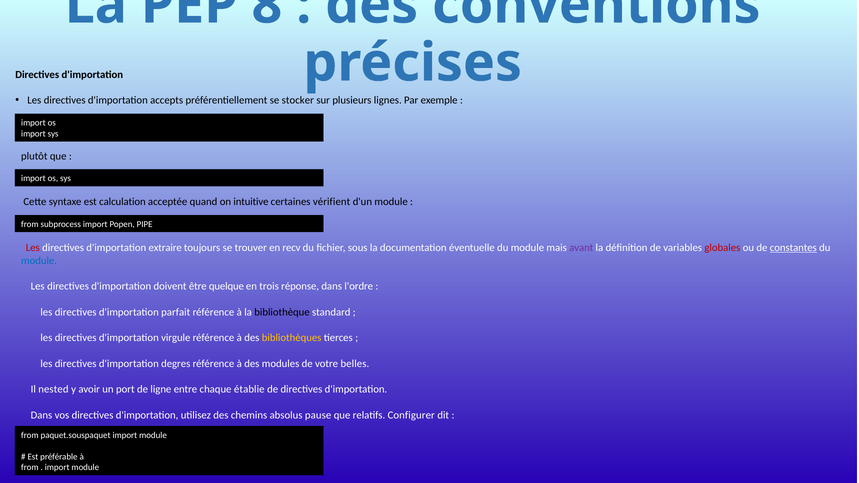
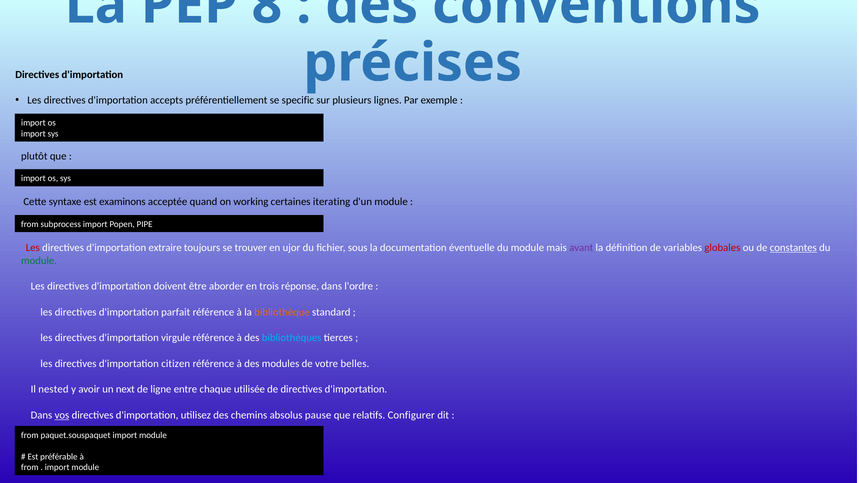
stocker: stocker -> specific (298, 100)
calculation: calculation -> examinons (122, 202)
intuitive: intuitive -> working (251, 202)
vérifient: vérifient -> iterating (332, 202)
recv: recv -> ujor (291, 248)
module colour: blue -> green (39, 261)
quelque: quelque -> aborder (226, 286)
bibliothèque colour: black -> orange (282, 312)
bibliothèques colour: yellow -> light blue (292, 338)
degres: degres -> citizen (176, 364)
port: port -> next (125, 390)
établie: établie -> utilisée (249, 390)
vos underline: none -> present (62, 415)
